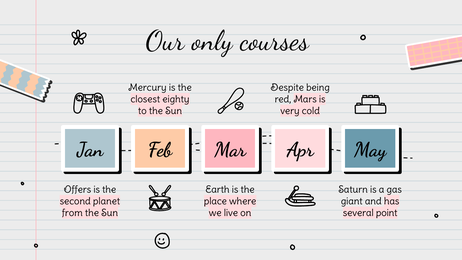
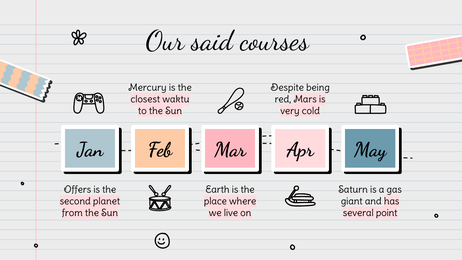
only: only -> said (212, 40)
eighty: eighty -> waktu (176, 99)
